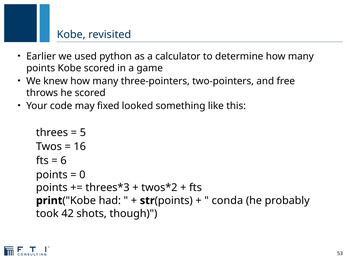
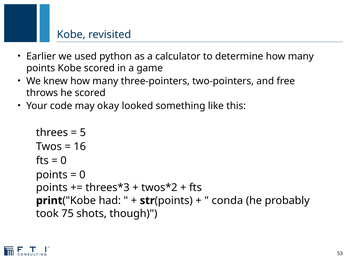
fixed: fixed -> okay (108, 106)
6: 6 -> 0 (64, 161)
42: 42 -> 75 (68, 214)
